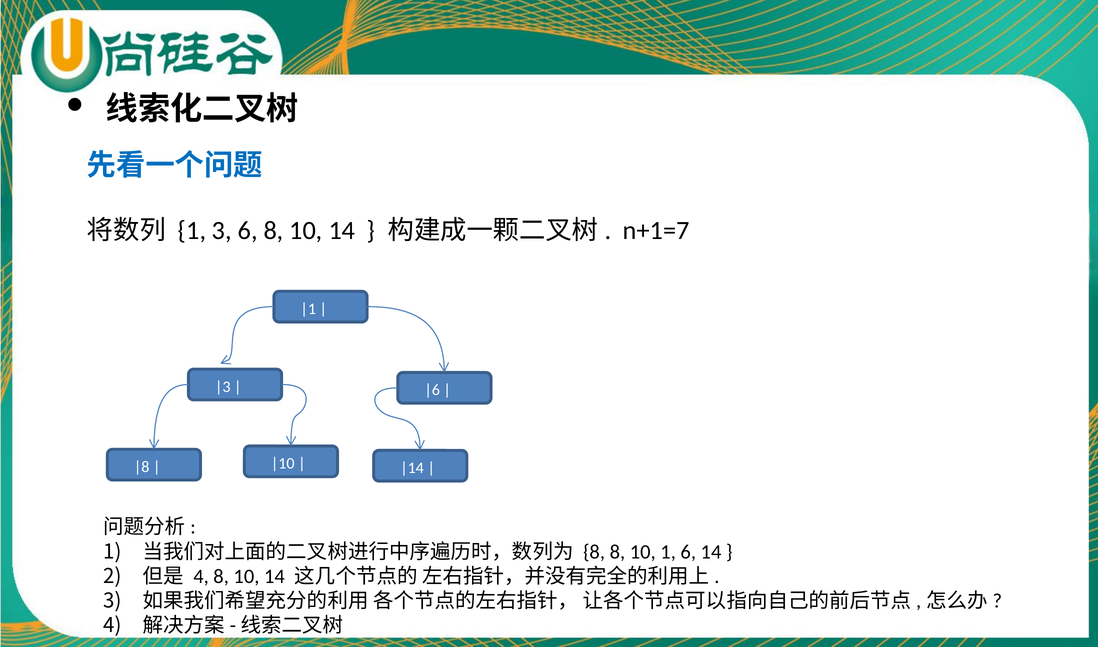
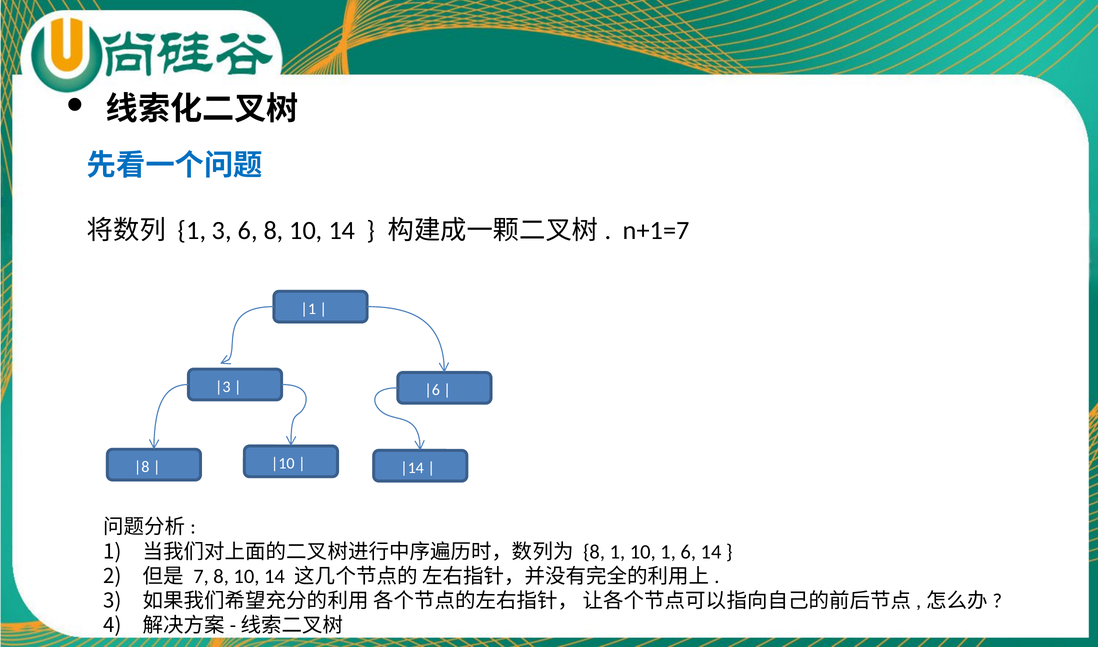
8 8: 8 -> 1 (617, 551)
4: 4 -> 7 (201, 576)
